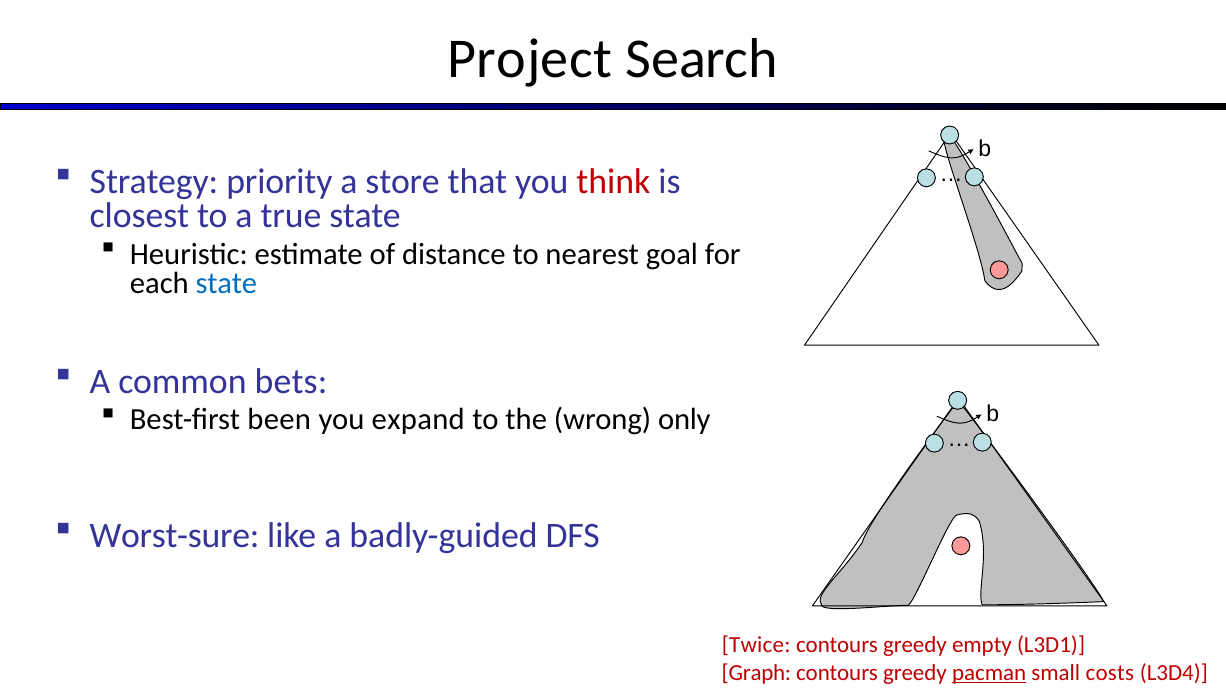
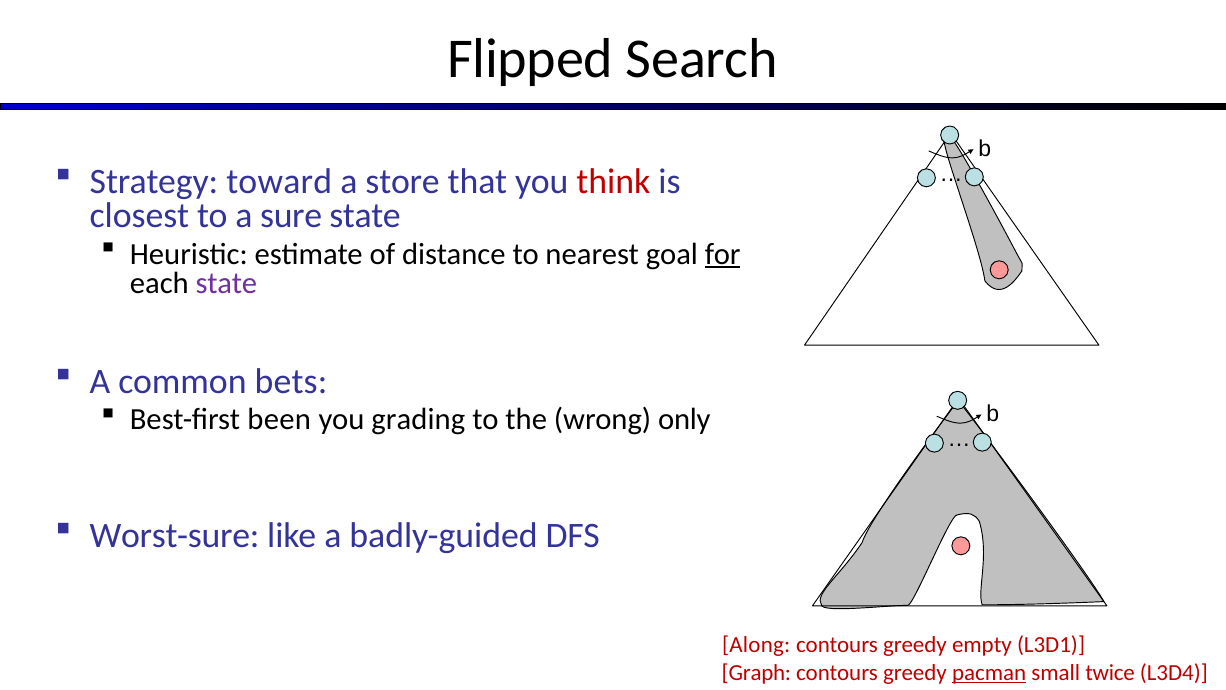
Project: Project -> Flipped (530, 59)
priority: priority -> toward (279, 181)
true: true -> sure (291, 216)
for underline: none -> present (723, 254)
state colour: blue -> purple (226, 283)
expand: expand -> grading (418, 420)
Twice: Twice -> Along (756, 645)
costs: costs -> twice (1110, 672)
